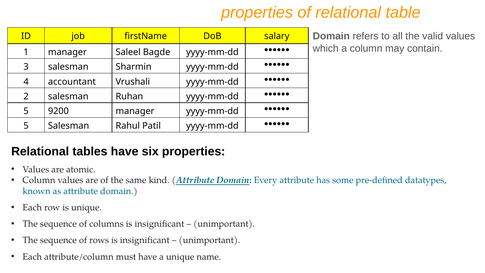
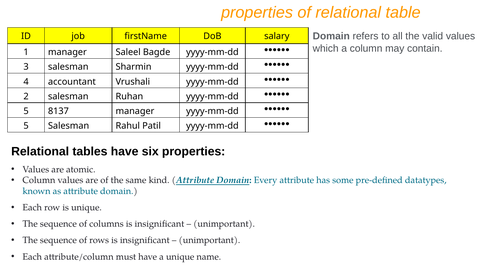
9200: 9200 -> 8137 (58, 111)
